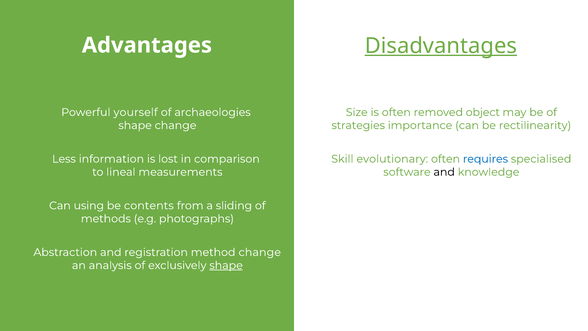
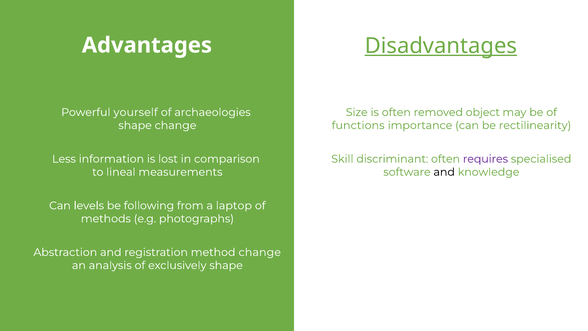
strategies: strategies -> functions (358, 125)
evolutionary: evolutionary -> discriminant (392, 159)
requires colour: blue -> purple (485, 159)
using: using -> levels (89, 205)
contents: contents -> following (149, 205)
sliding: sliding -> laptop (234, 205)
shape underline: present -> none (226, 265)
